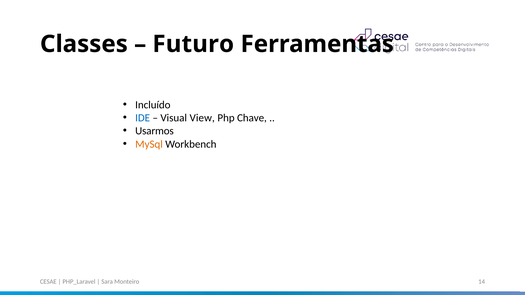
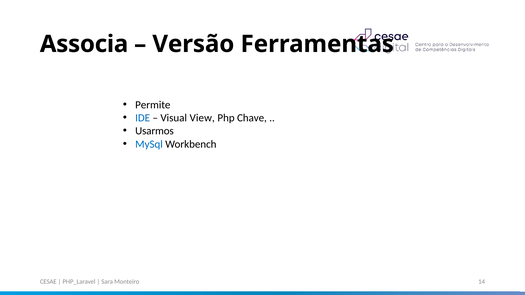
Classes: Classes -> Associa (84, 44)
Futuro: Futuro -> Versão (193, 44)
Incluído: Incluído -> Permite (153, 105)
MySql colour: orange -> blue (149, 144)
